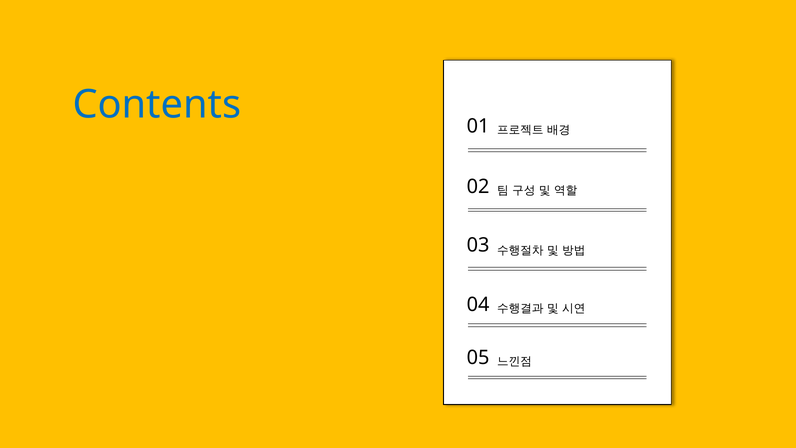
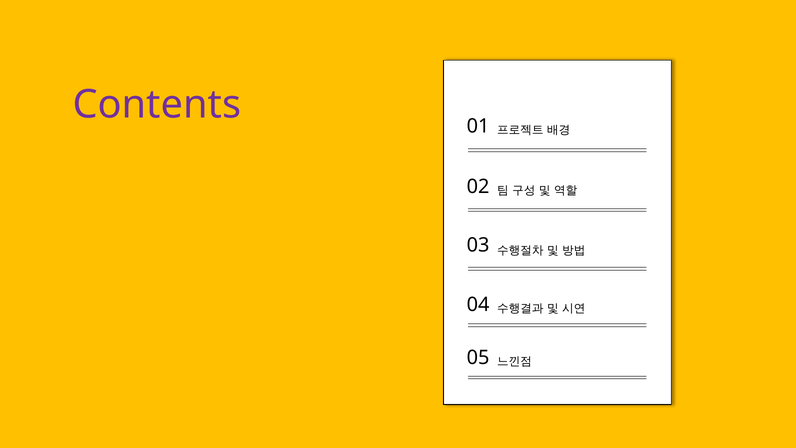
Contents colour: blue -> purple (157, 105)
